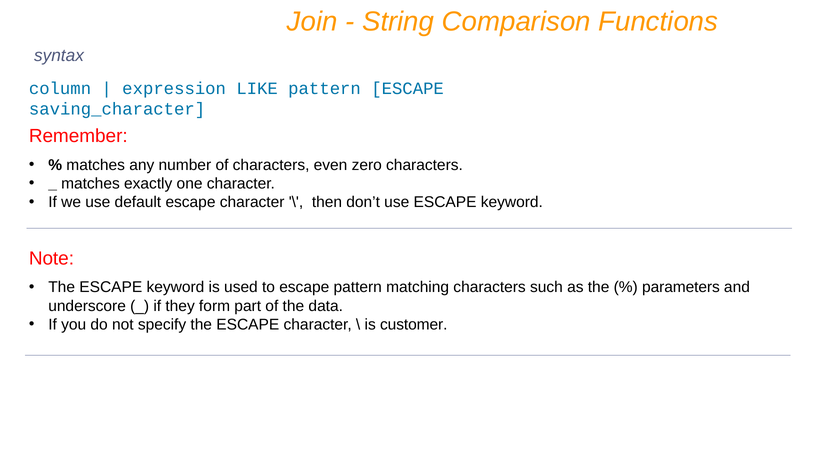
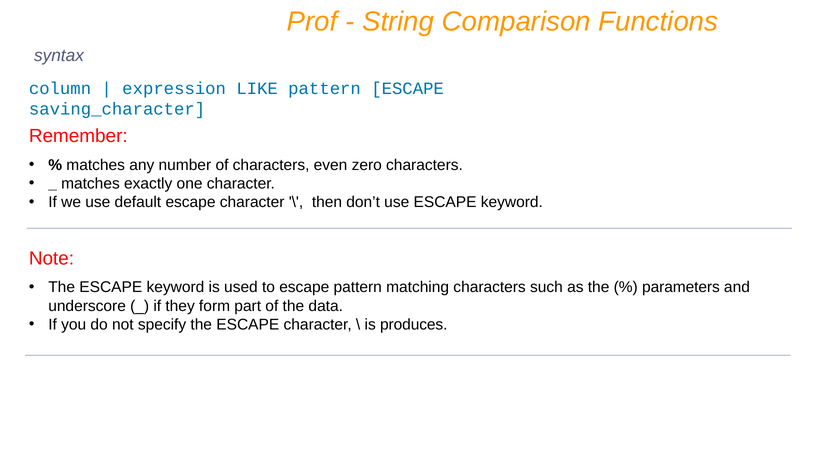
Join: Join -> Prof (312, 22)
customer: customer -> produces (414, 324)
